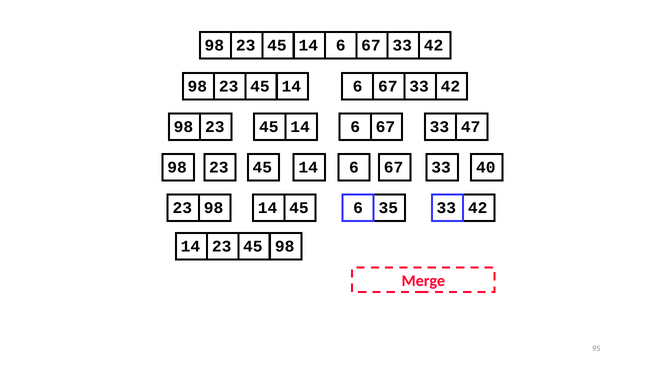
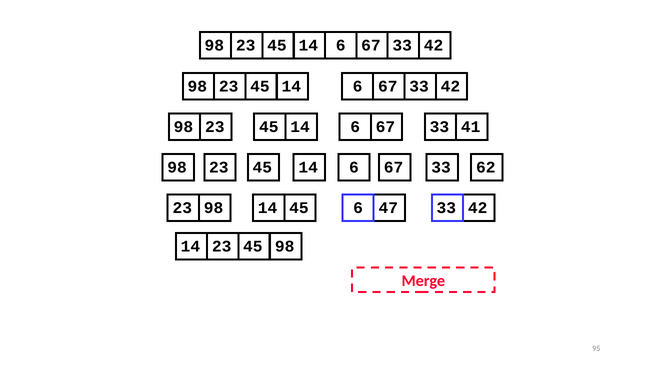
47: 47 -> 41 (471, 127)
40: 40 -> 62 (486, 168)
35: 35 -> 47 (388, 208)
